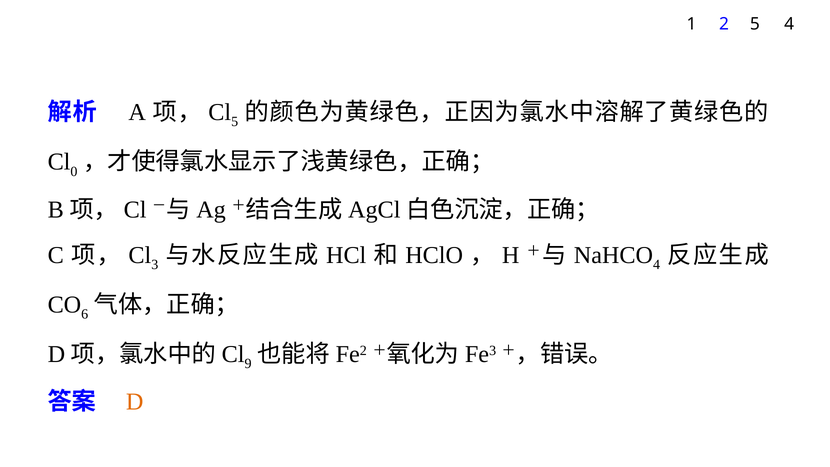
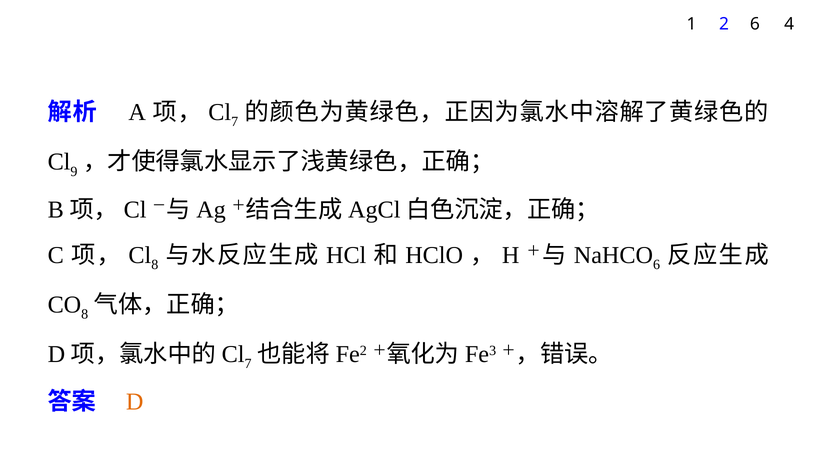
2 5: 5 -> 6 (755, 24)
5: 5 -> 7 (235, 122)
0: 0 -> 9 (74, 171)
3: 3 -> 8 (155, 265)
4: 4 -> 6 (657, 265)
6: 6 -> 8 (85, 314)
9: 9 -> 7 (248, 364)
